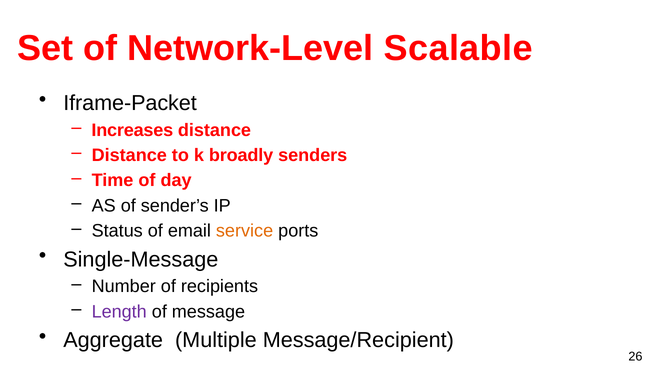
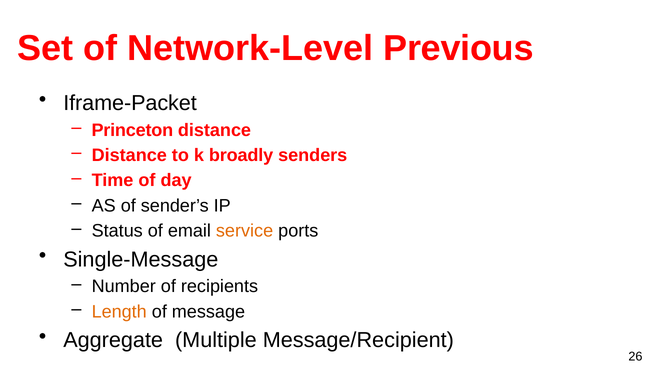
Scalable: Scalable -> Previous (459, 48)
Increases: Increases -> Princeton (132, 130)
Length colour: purple -> orange (119, 312)
